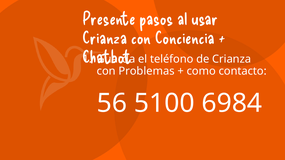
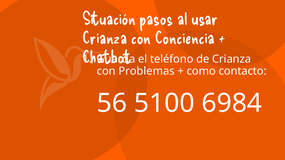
Presente: Presente -> Situación (109, 19)
